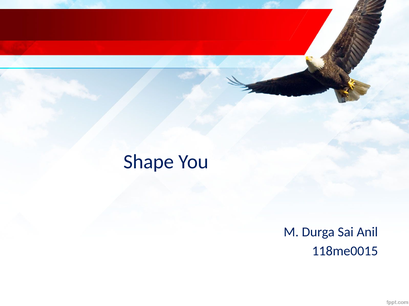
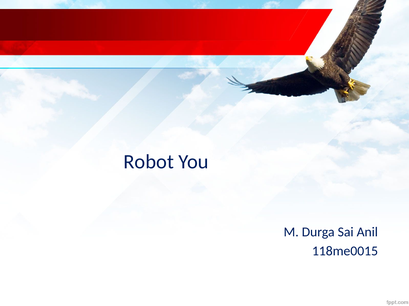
Shape: Shape -> Robot (149, 162)
